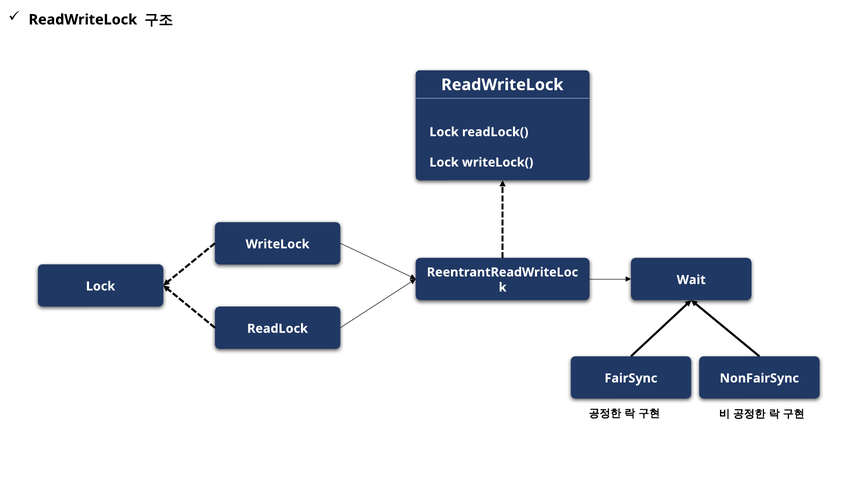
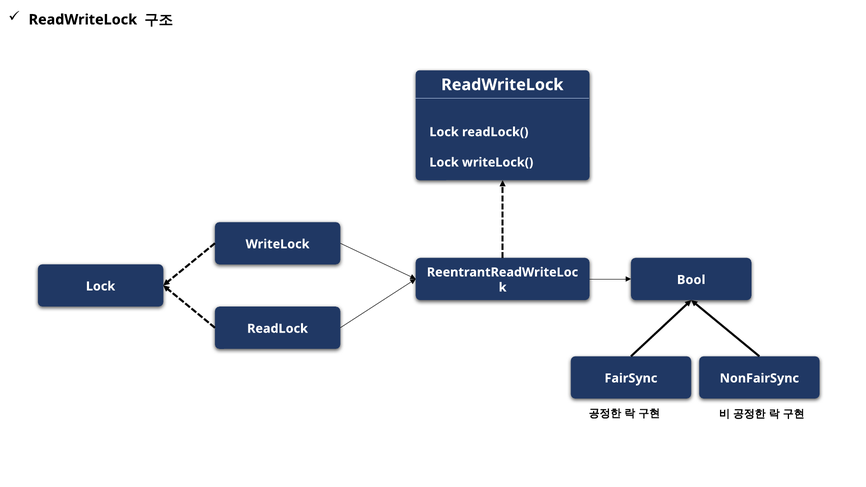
Wait: Wait -> Bool (691, 280)
